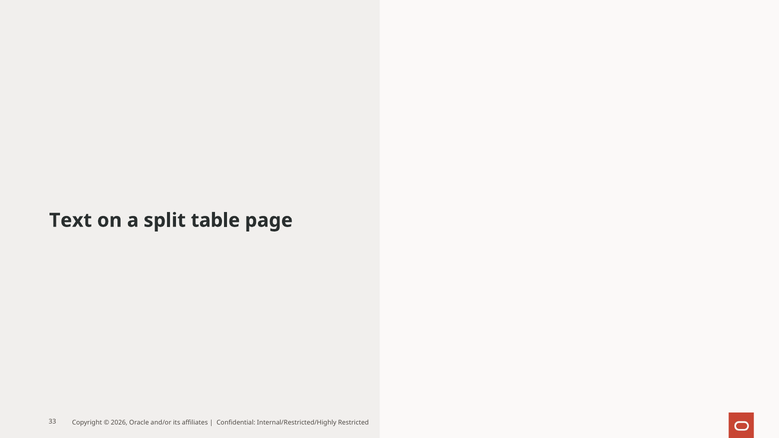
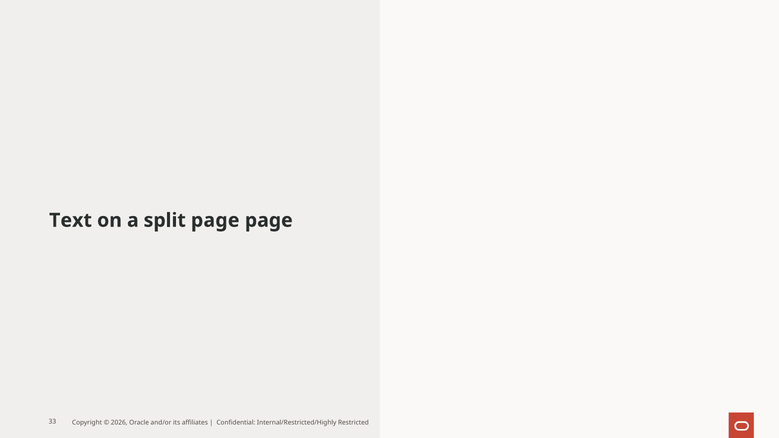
split table: table -> page (215, 220)
